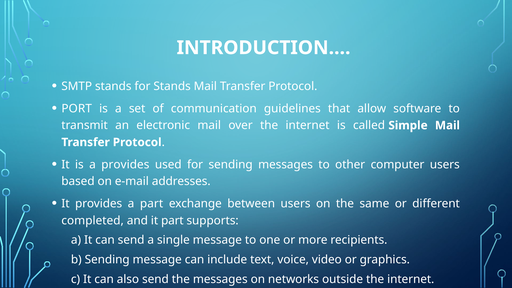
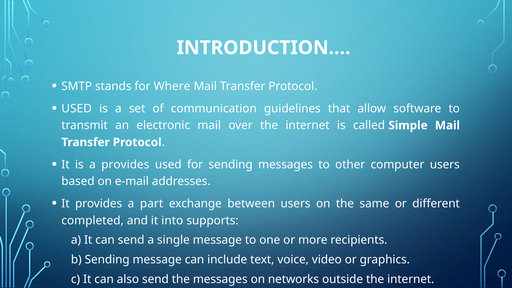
for Stands: Stands -> Where (172, 86)
PORT: PORT -> USED (77, 109)
it part: part -> into (172, 221)
